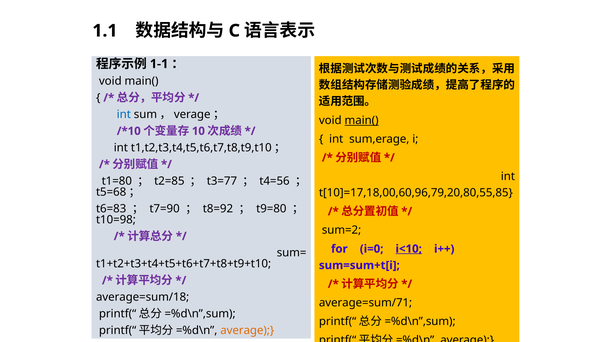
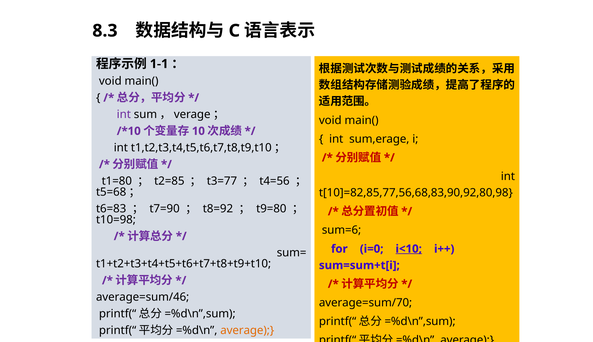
1.1: 1.1 -> 8.3 (105, 31)
int colour: blue -> purple (124, 115)
main( underline: present -> none (362, 120)
t[10]=17,18,00,60,96,79,20,80,55,85: t[10]=17,18,00,60,96,79,20,80,55,85 -> t[10]=82,85,77,56,68,83,90,92,80,98 (416, 193)
sum=2: sum=2 -> sum=6 (342, 231)
average=sum/18: average=sum/18 -> average=sum/46 (143, 298)
average=sum/71: average=sum/71 -> average=sum/70 (366, 303)
